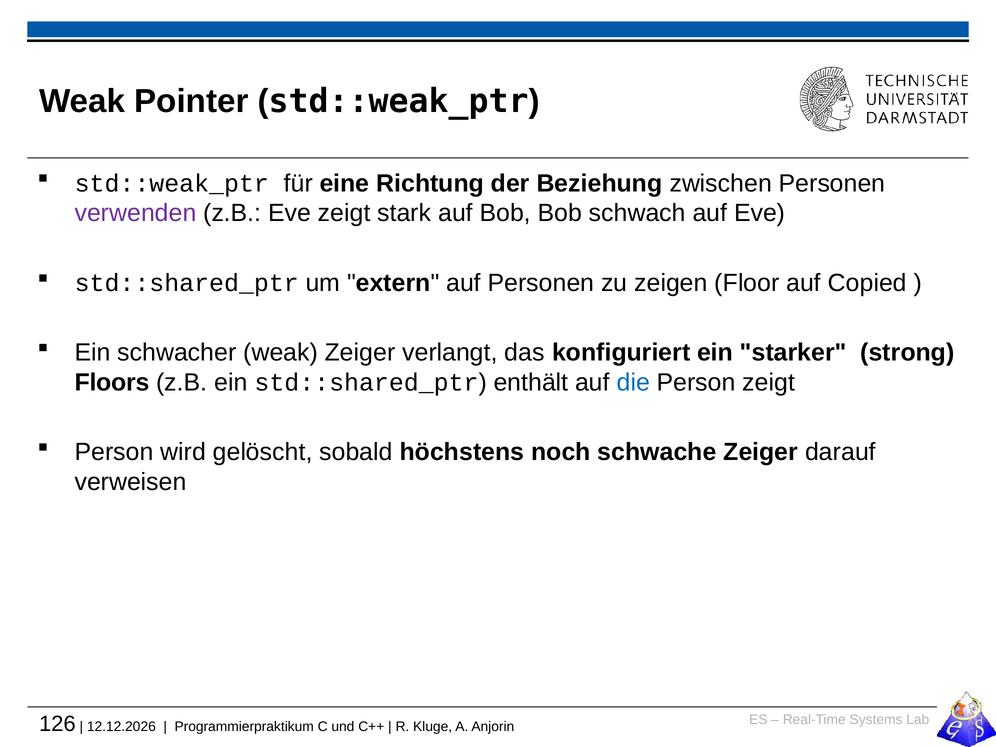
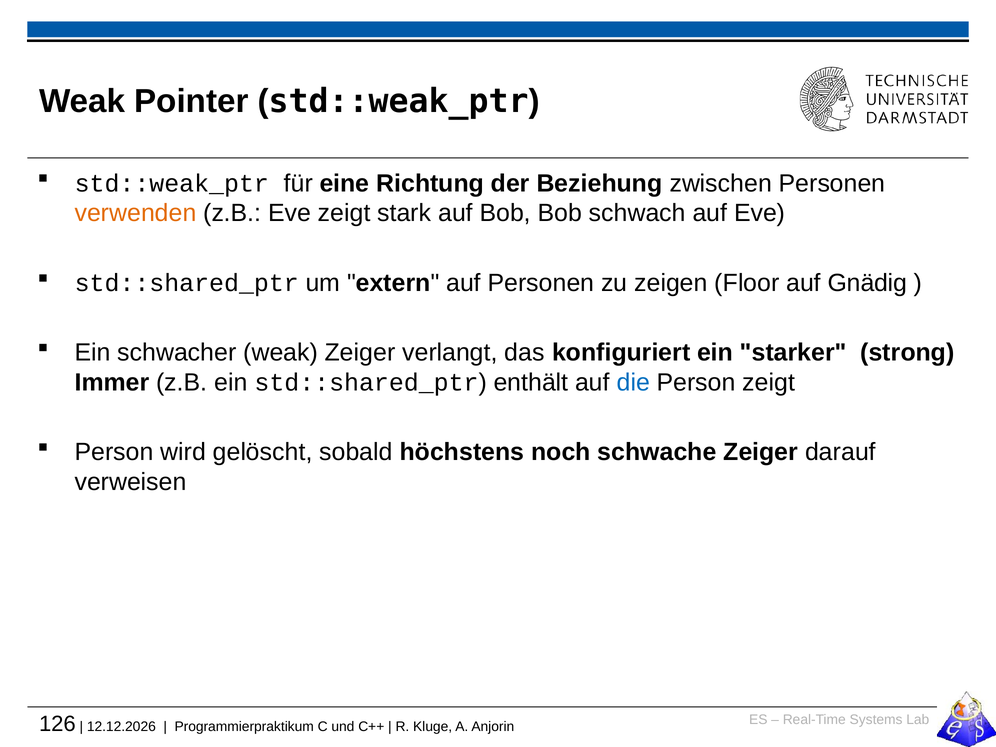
verwenden colour: purple -> orange (136, 213)
Copied: Copied -> Gnädig (867, 283)
Floors: Floors -> Immer (112, 383)
